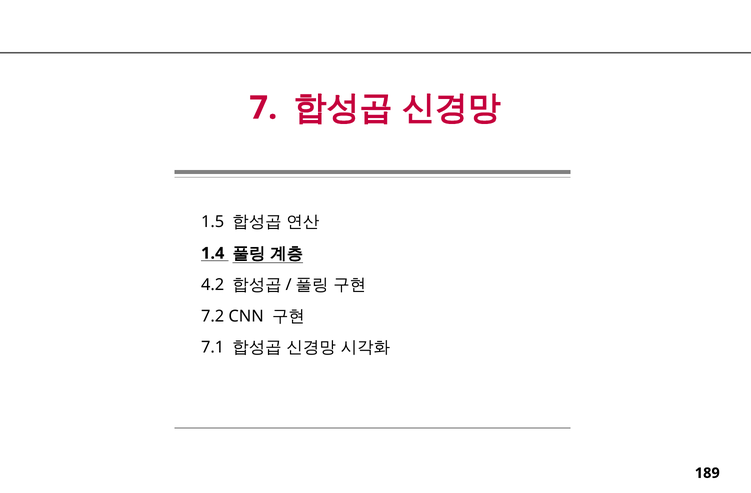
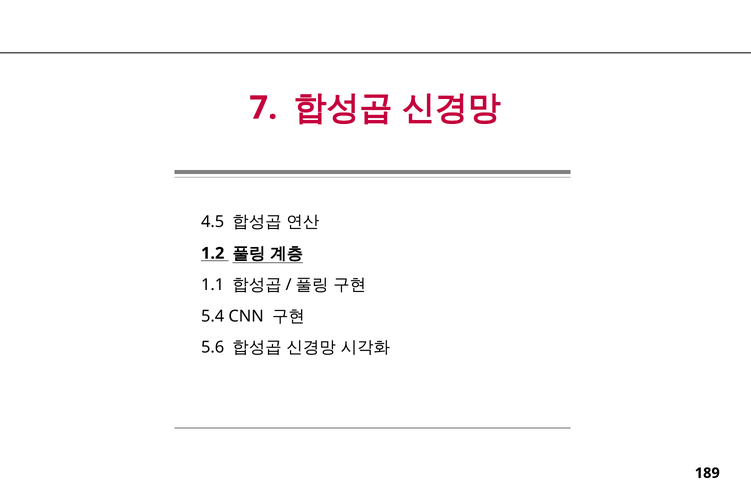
1.5: 1.5 -> 4.5 (213, 222)
1.4: 1.4 -> 1.2 (213, 253)
4.2: 4.2 -> 1.1 (213, 285)
7.2: 7.2 -> 5.4 (213, 316)
7.1: 7.1 -> 5.6 (213, 348)
